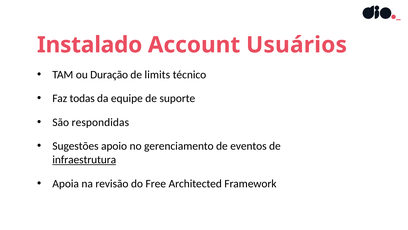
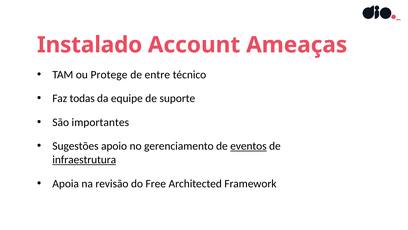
Usuários: Usuários -> Ameaças (297, 45)
Duração: Duração -> Protege (109, 74)
limits: limits -> entre (157, 74)
respondidas: respondidas -> importantes (100, 122)
eventos underline: none -> present (248, 146)
